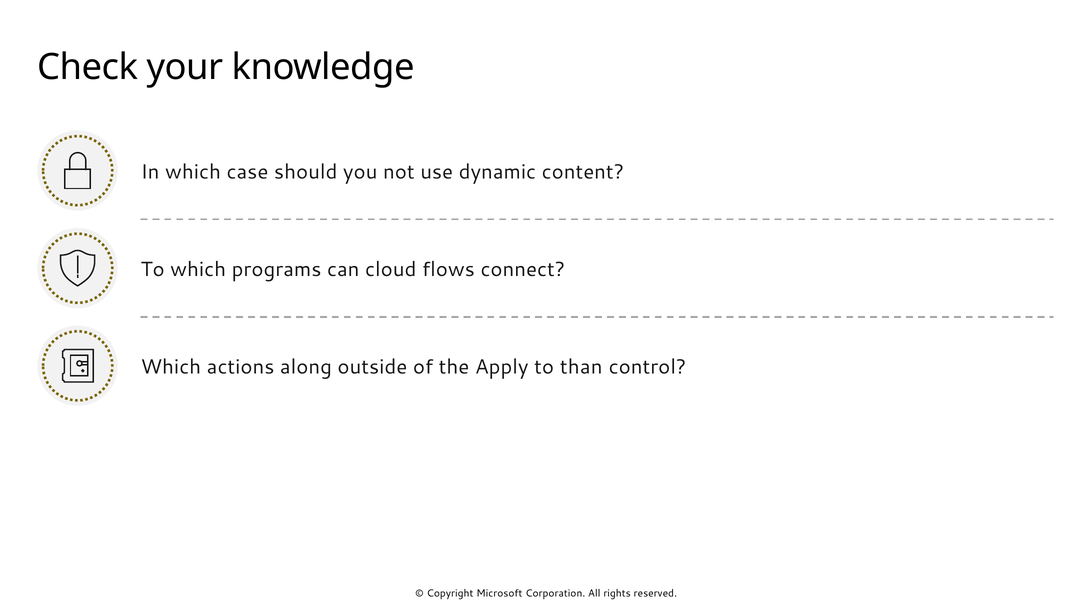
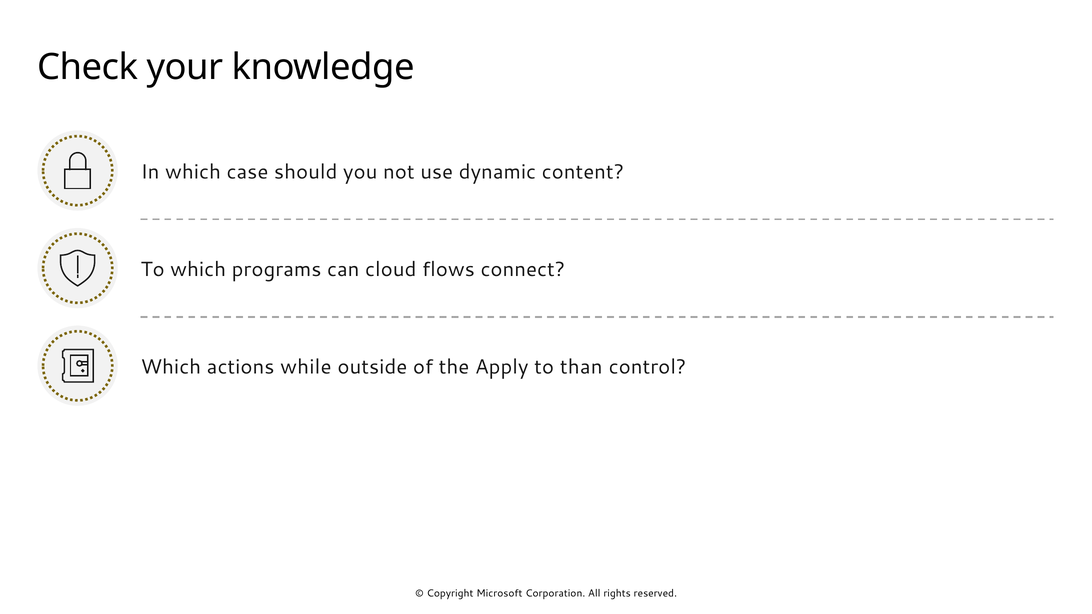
along: along -> while (306, 367)
